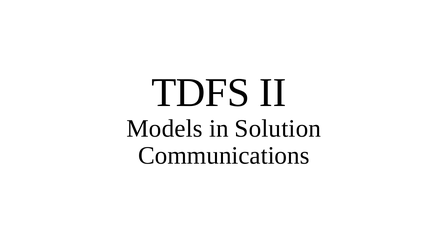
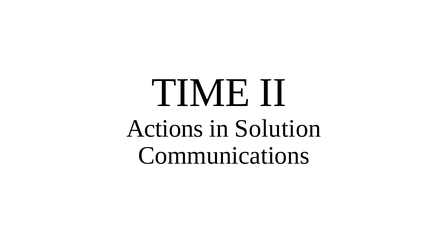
TDFS: TDFS -> TIME (201, 93)
Models: Models -> Actions (165, 128)
